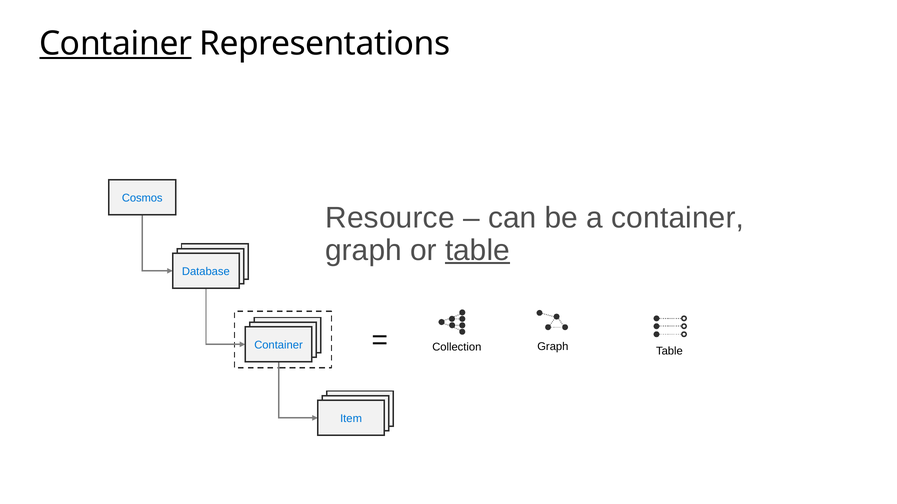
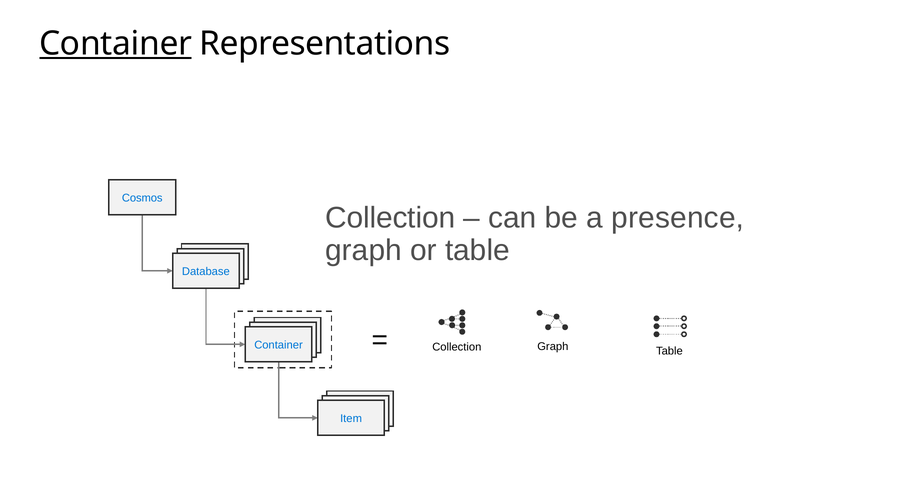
Resource: Resource -> Collection (390, 218)
a container: container -> presence (678, 218)
table underline: present -> none (477, 250)
